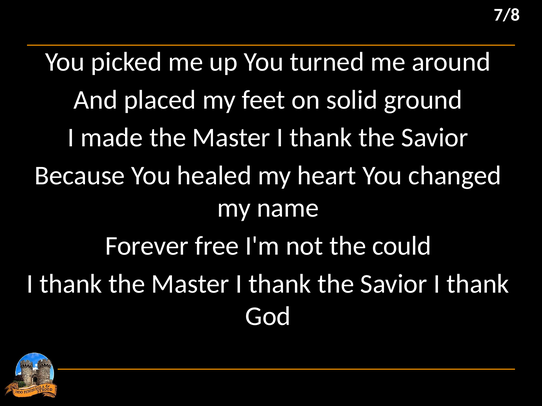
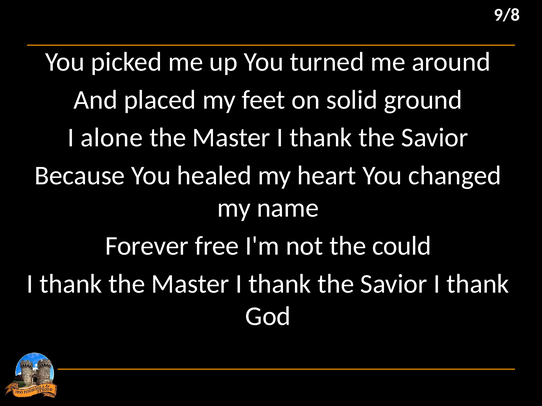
7/8: 7/8 -> 9/8 (507, 15)
made: made -> alone (112, 138)
